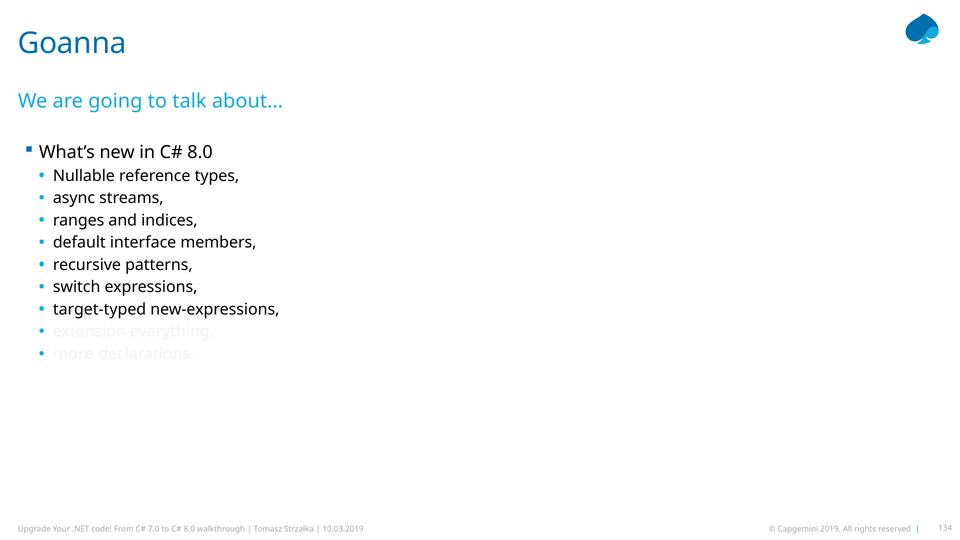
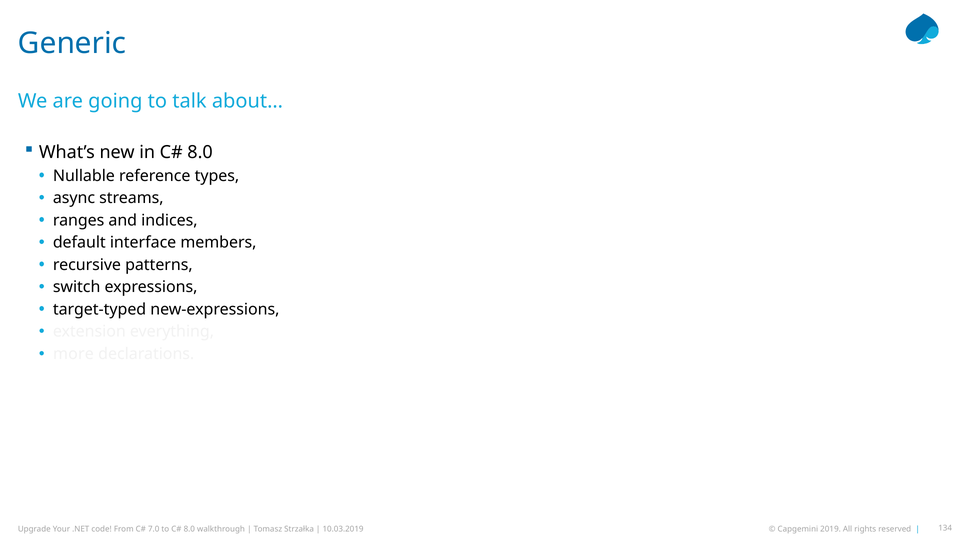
Goanna: Goanna -> Generic (72, 43)
